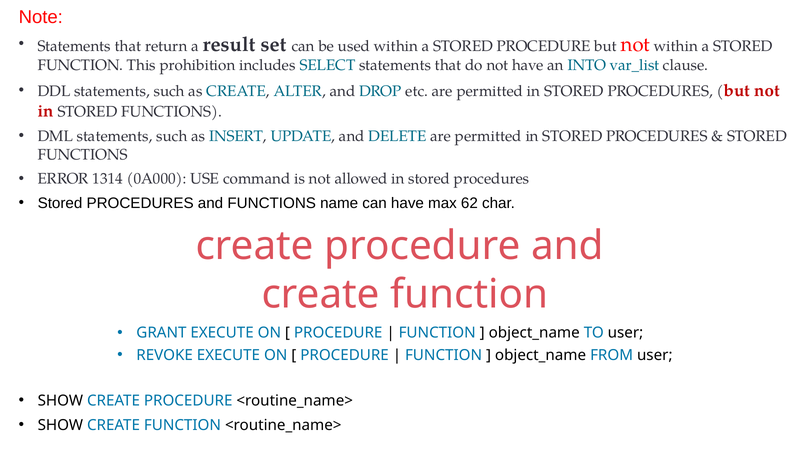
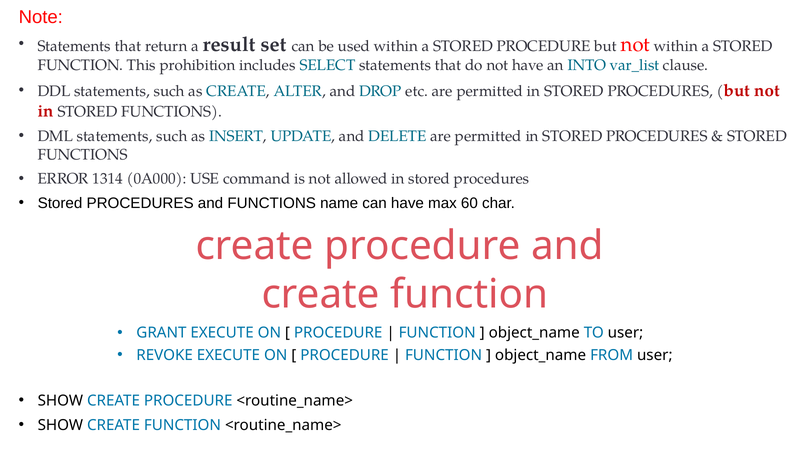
62: 62 -> 60 (469, 203)
